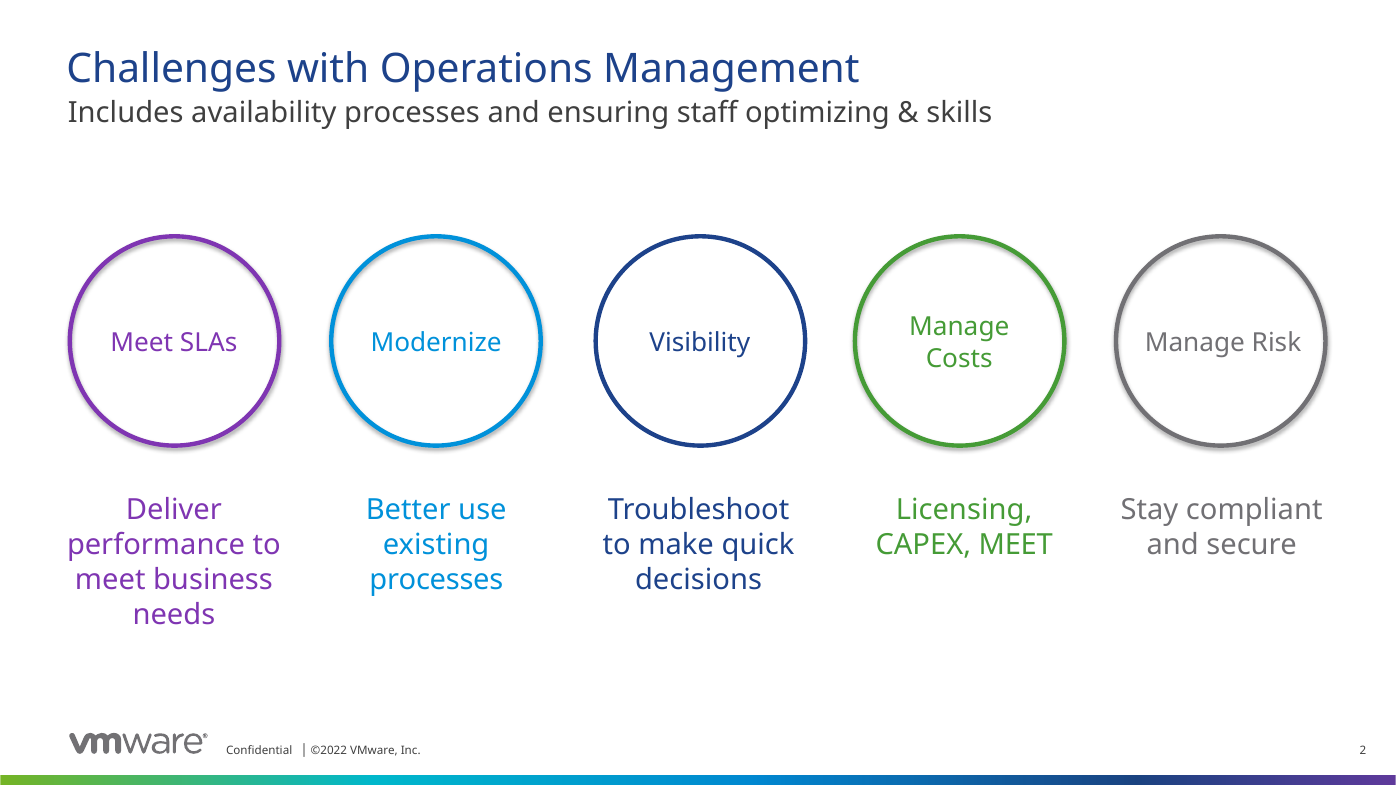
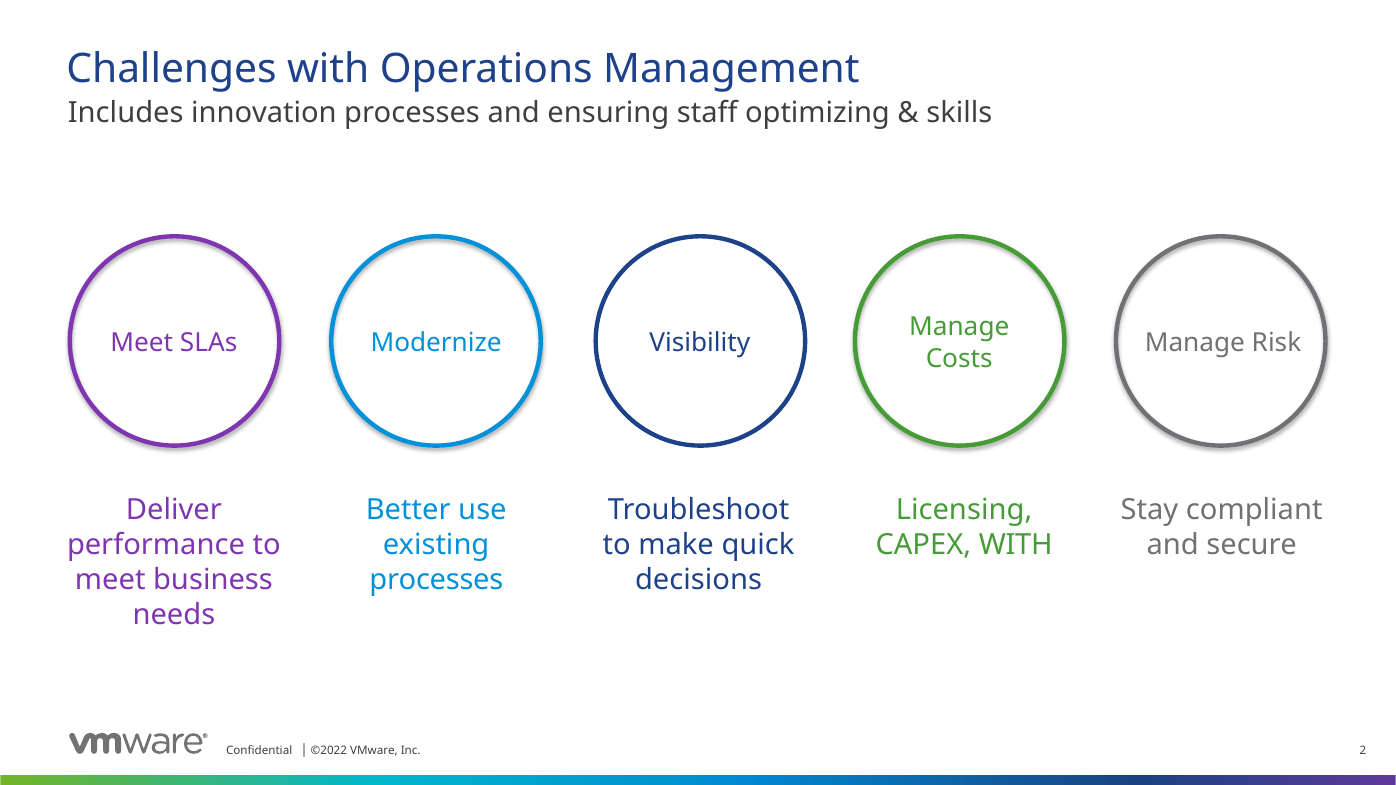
availability: availability -> innovation (264, 112)
CAPEX MEET: MEET -> WITH (1016, 545)
